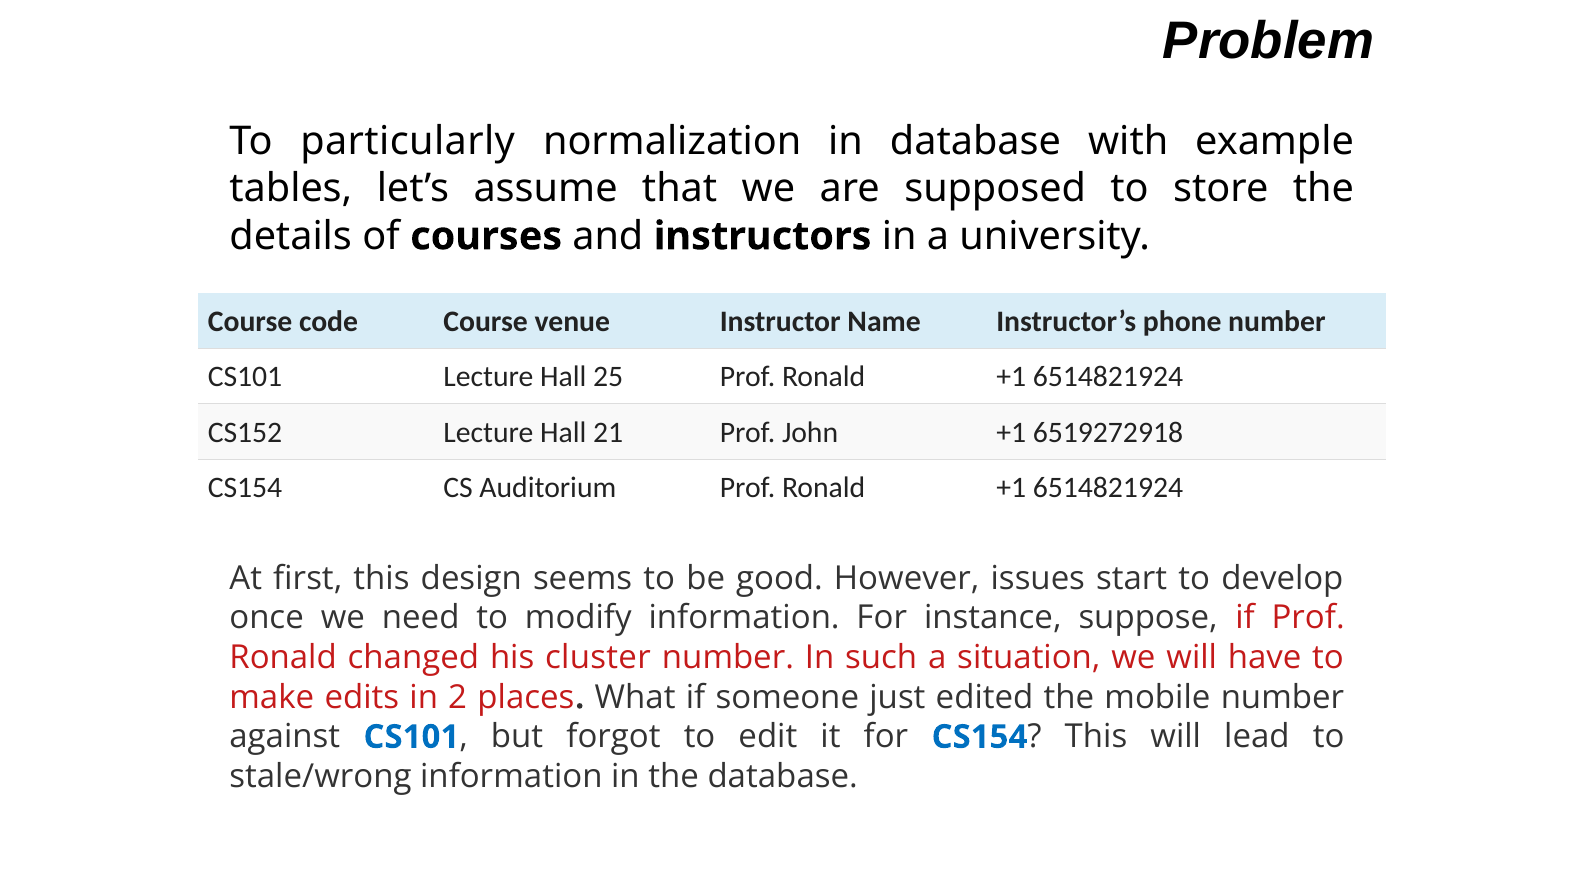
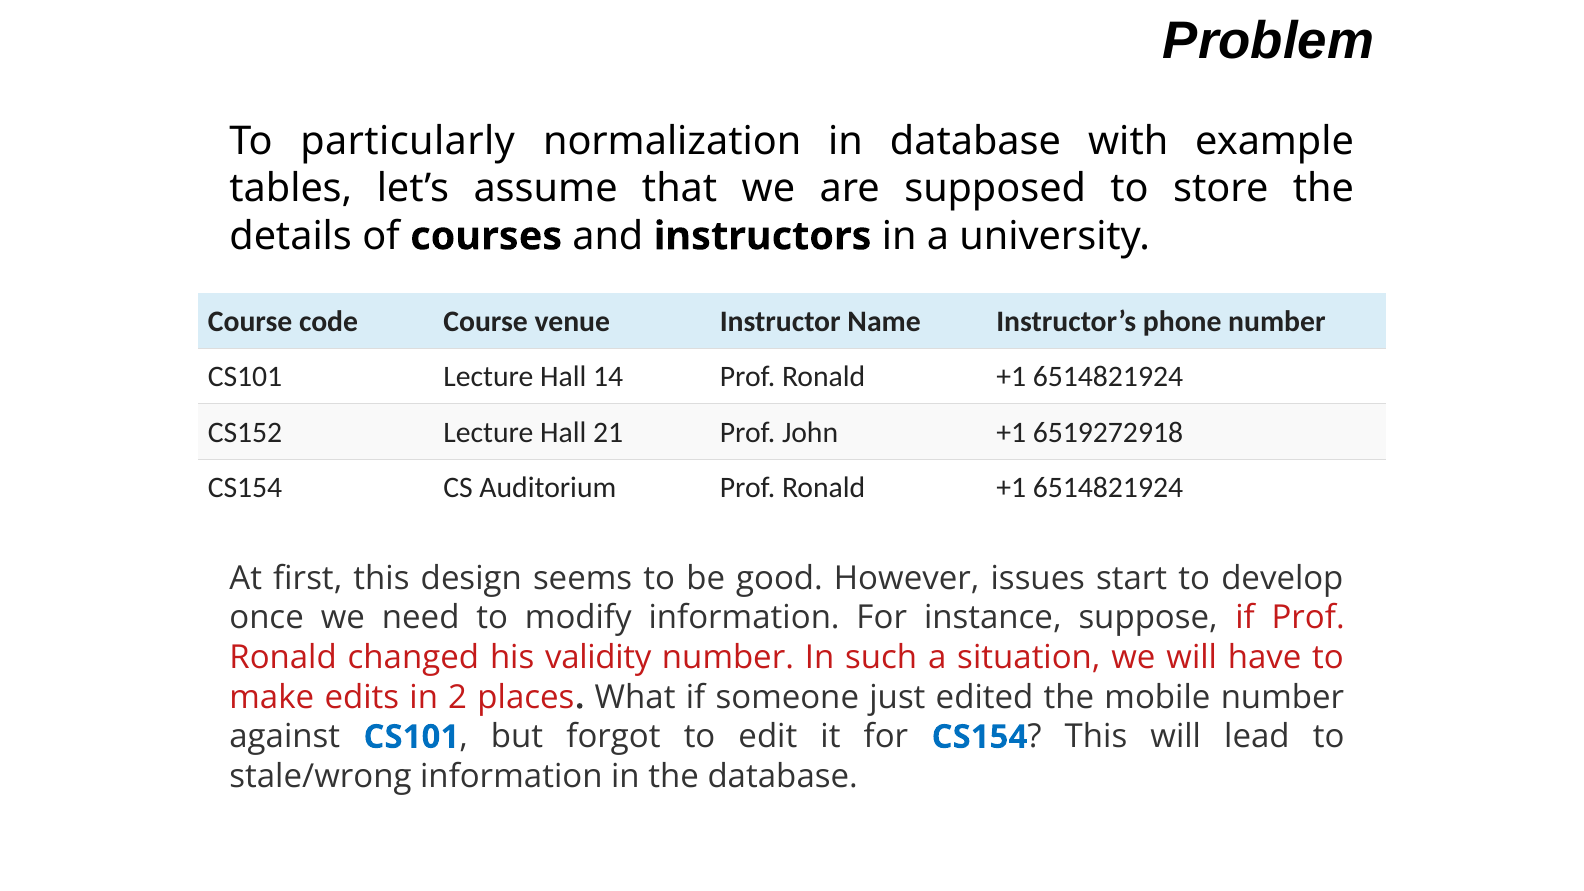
25: 25 -> 14 (608, 377)
cluster: cluster -> validity (598, 658)
